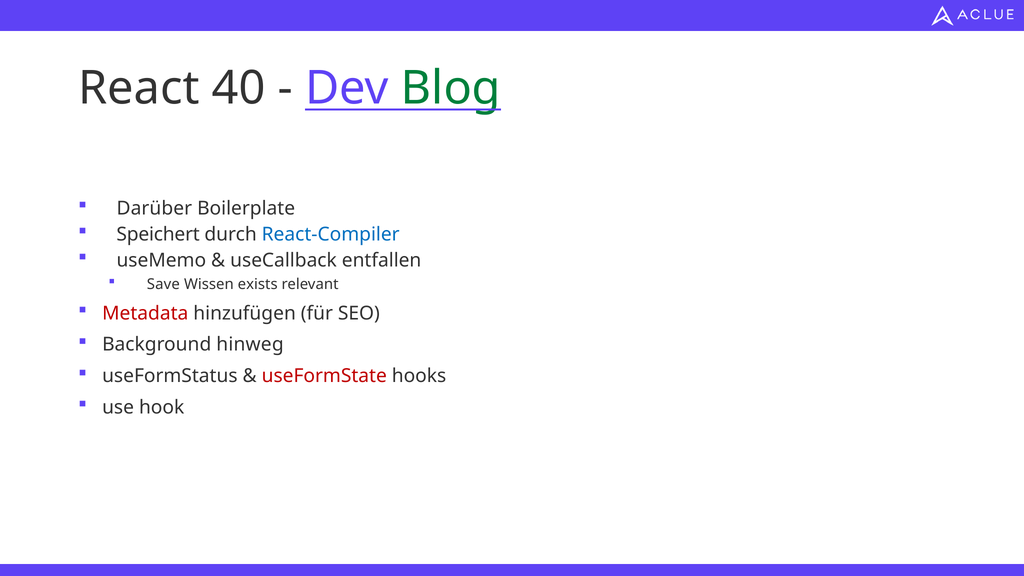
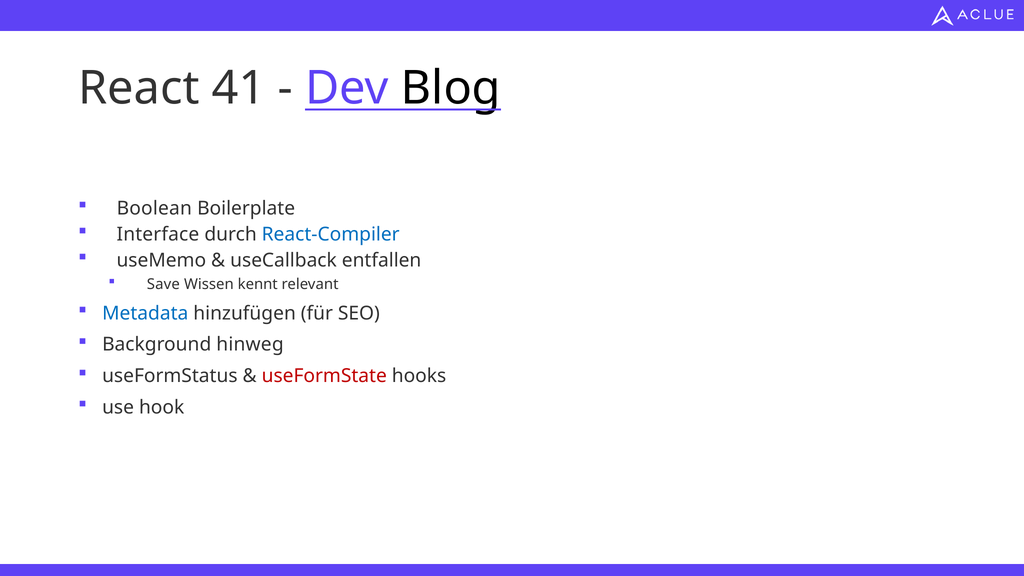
40: 40 -> 41 (239, 88)
Blog colour: green -> black (451, 88)
Darüber: Darüber -> Boolean (154, 208)
Speichert: Speichert -> Interface (158, 234)
exists: exists -> kennt (258, 284)
Metadata colour: red -> blue (145, 313)
